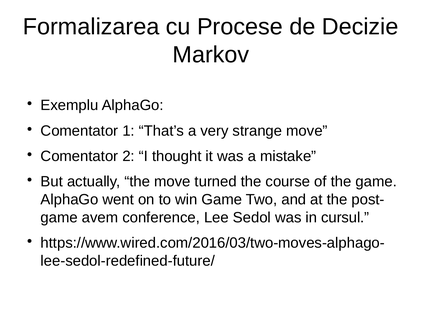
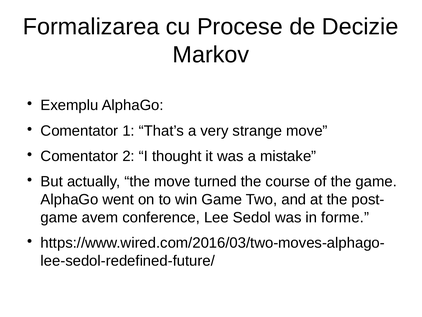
cursul: cursul -> forme (345, 217)
